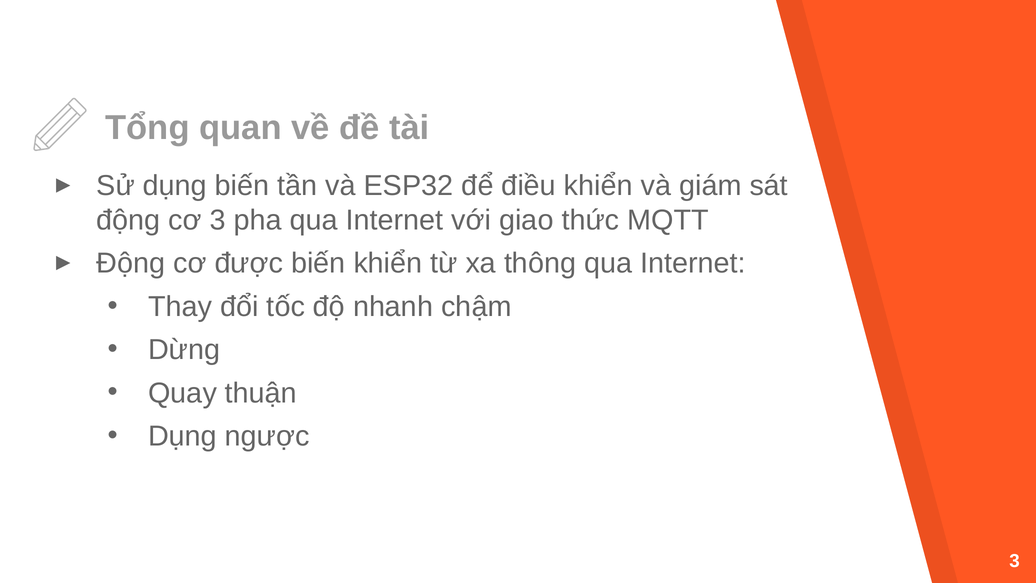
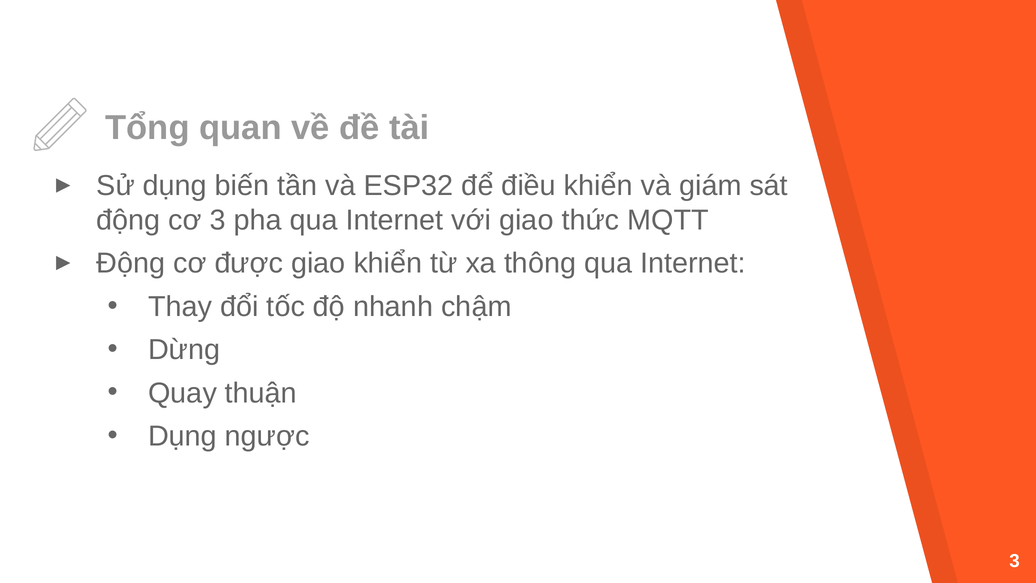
được biến: biến -> giao (318, 263)
